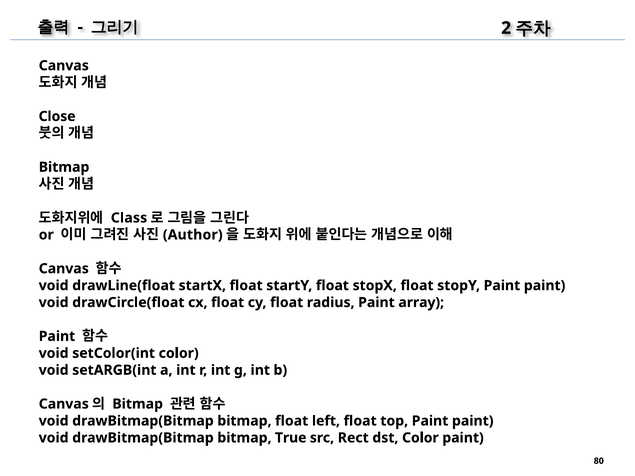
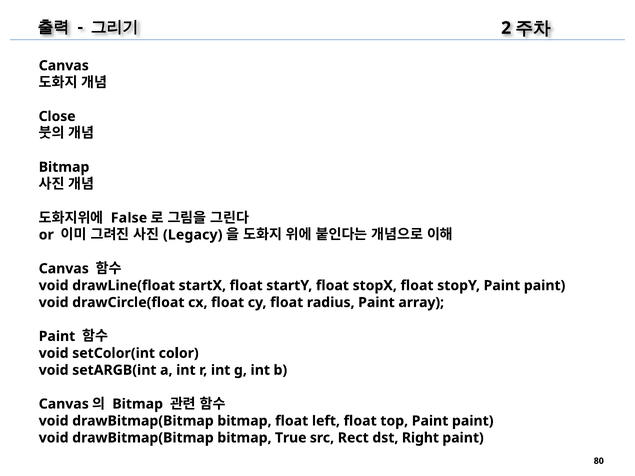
Class: Class -> False (129, 218)
Author: Author -> Legacy (193, 235)
dst Color: Color -> Right (420, 438)
